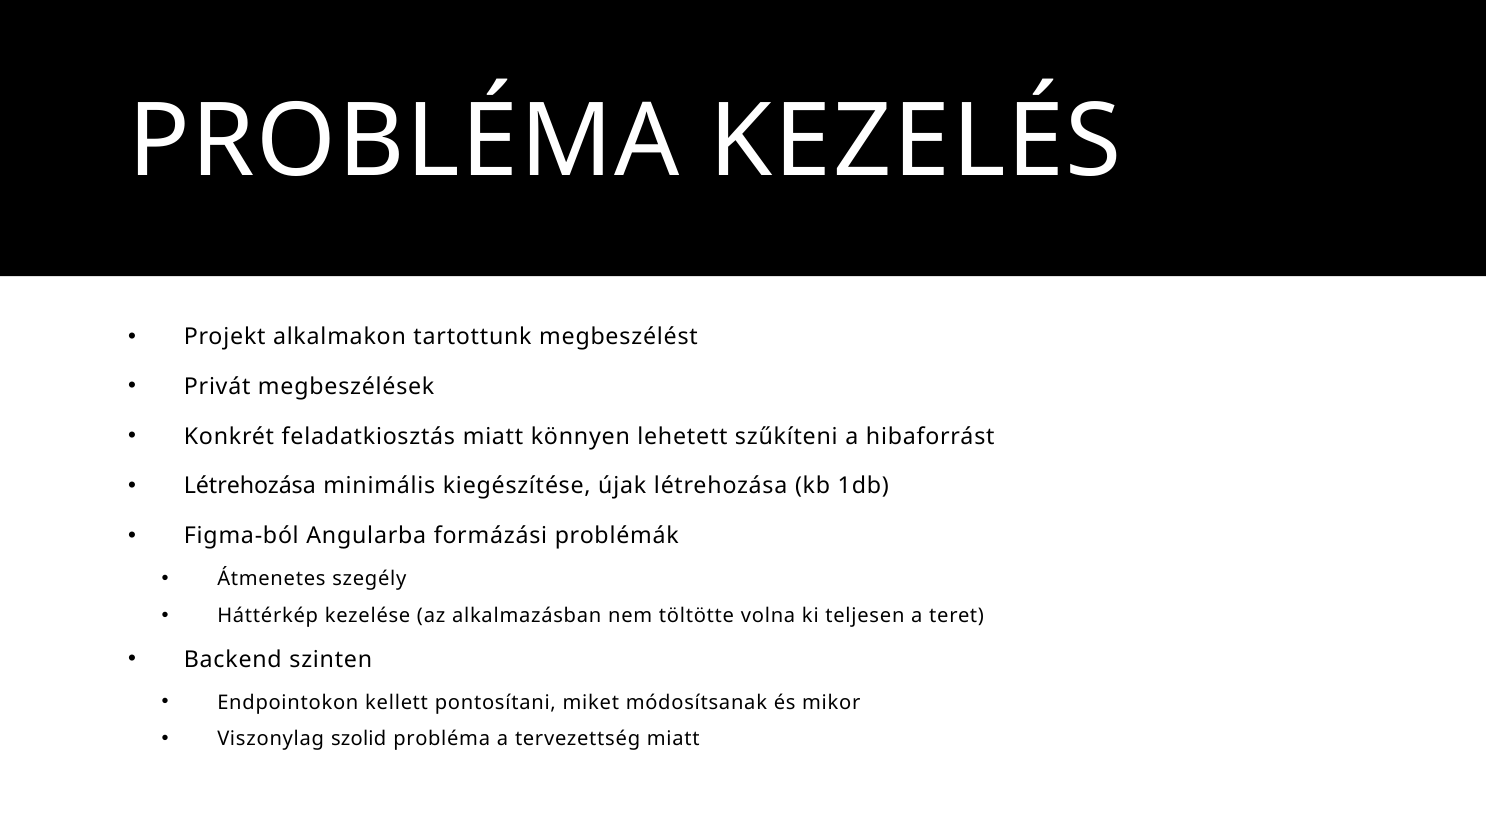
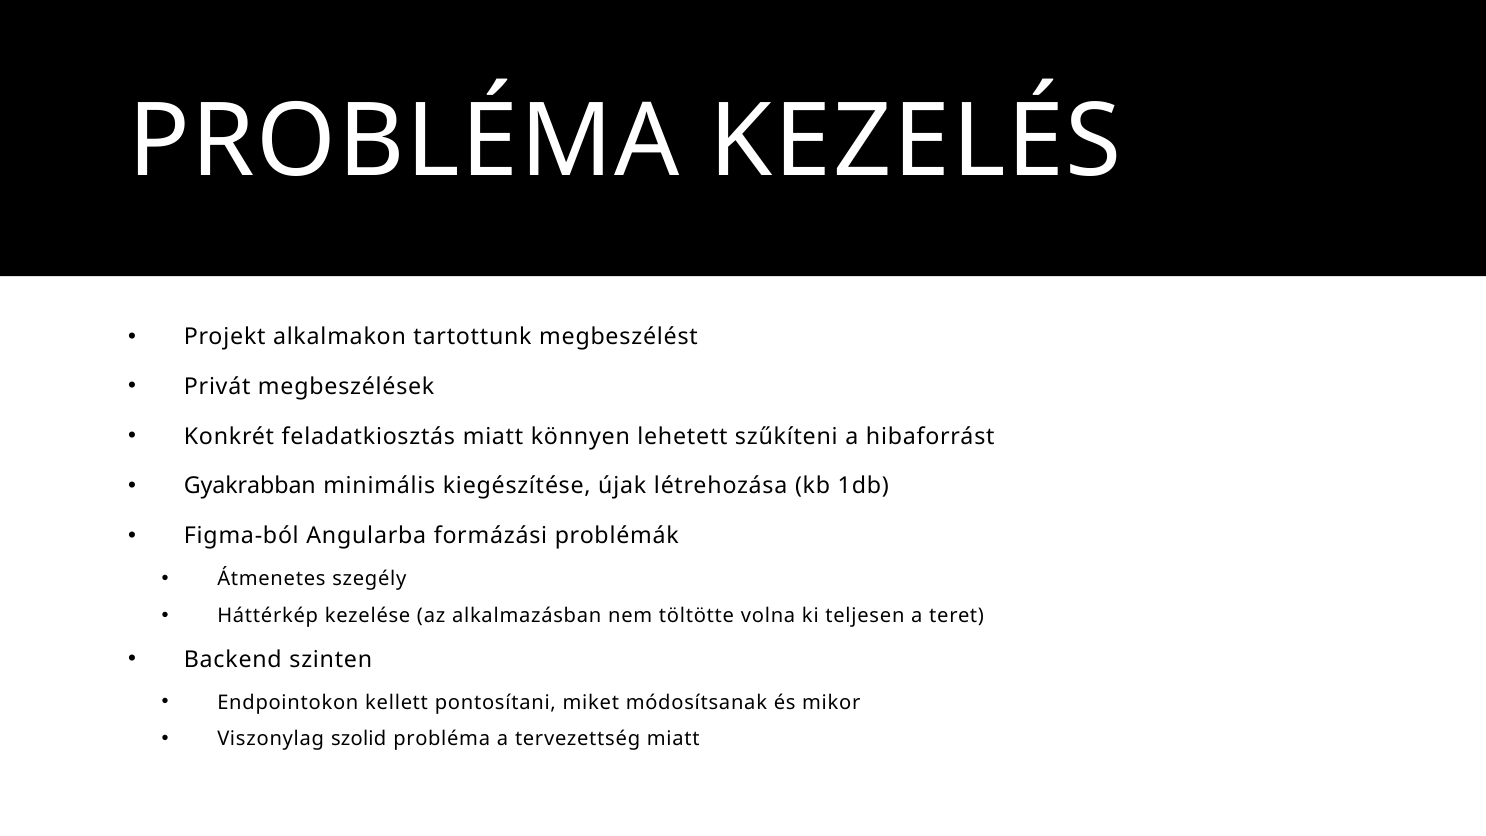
Létrehozása: Létrehozása -> Gyakrabban (250, 486)
